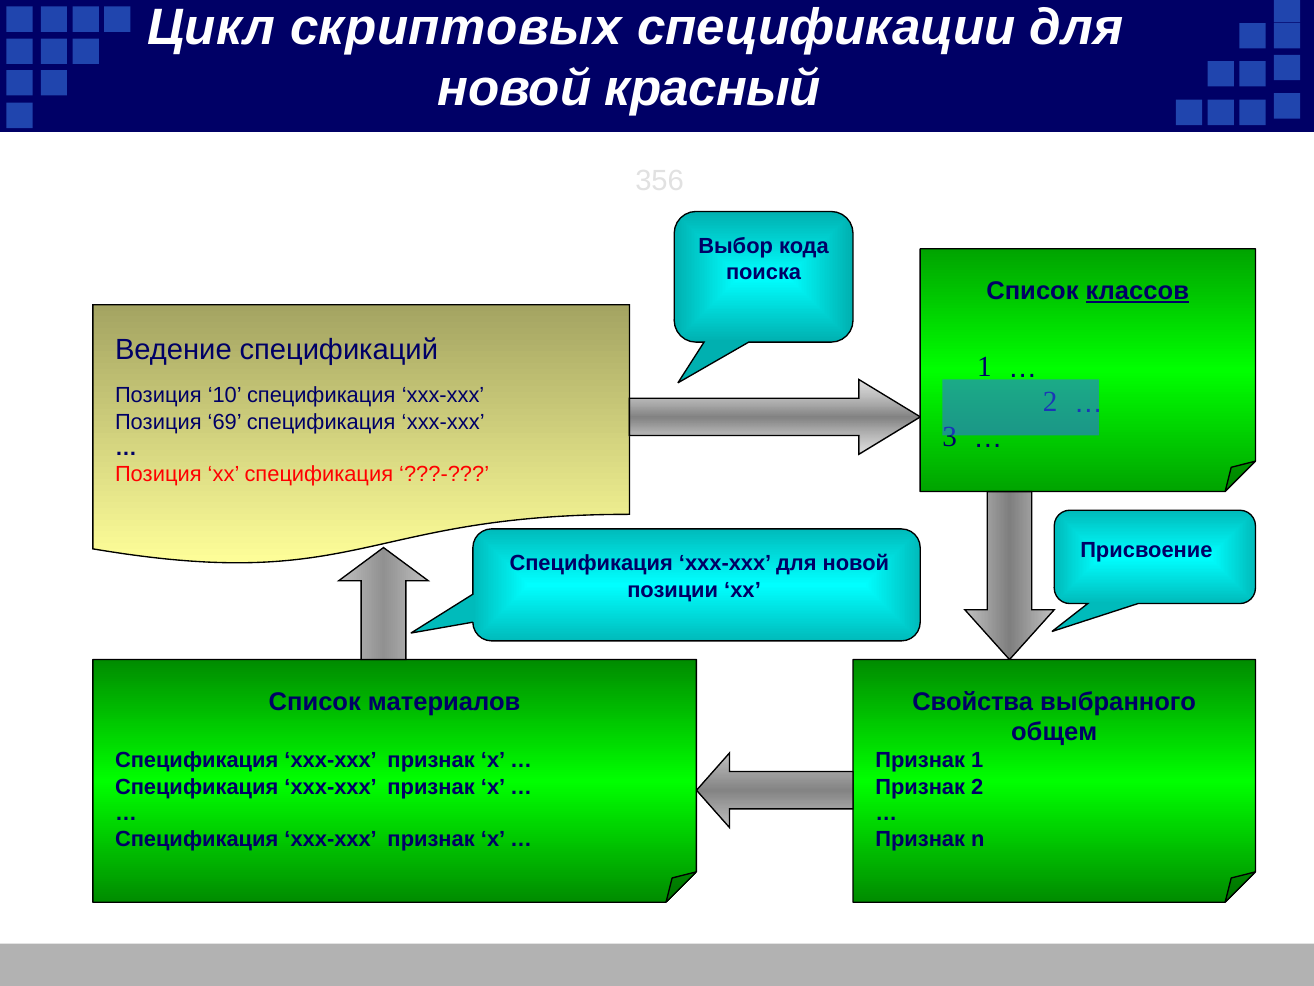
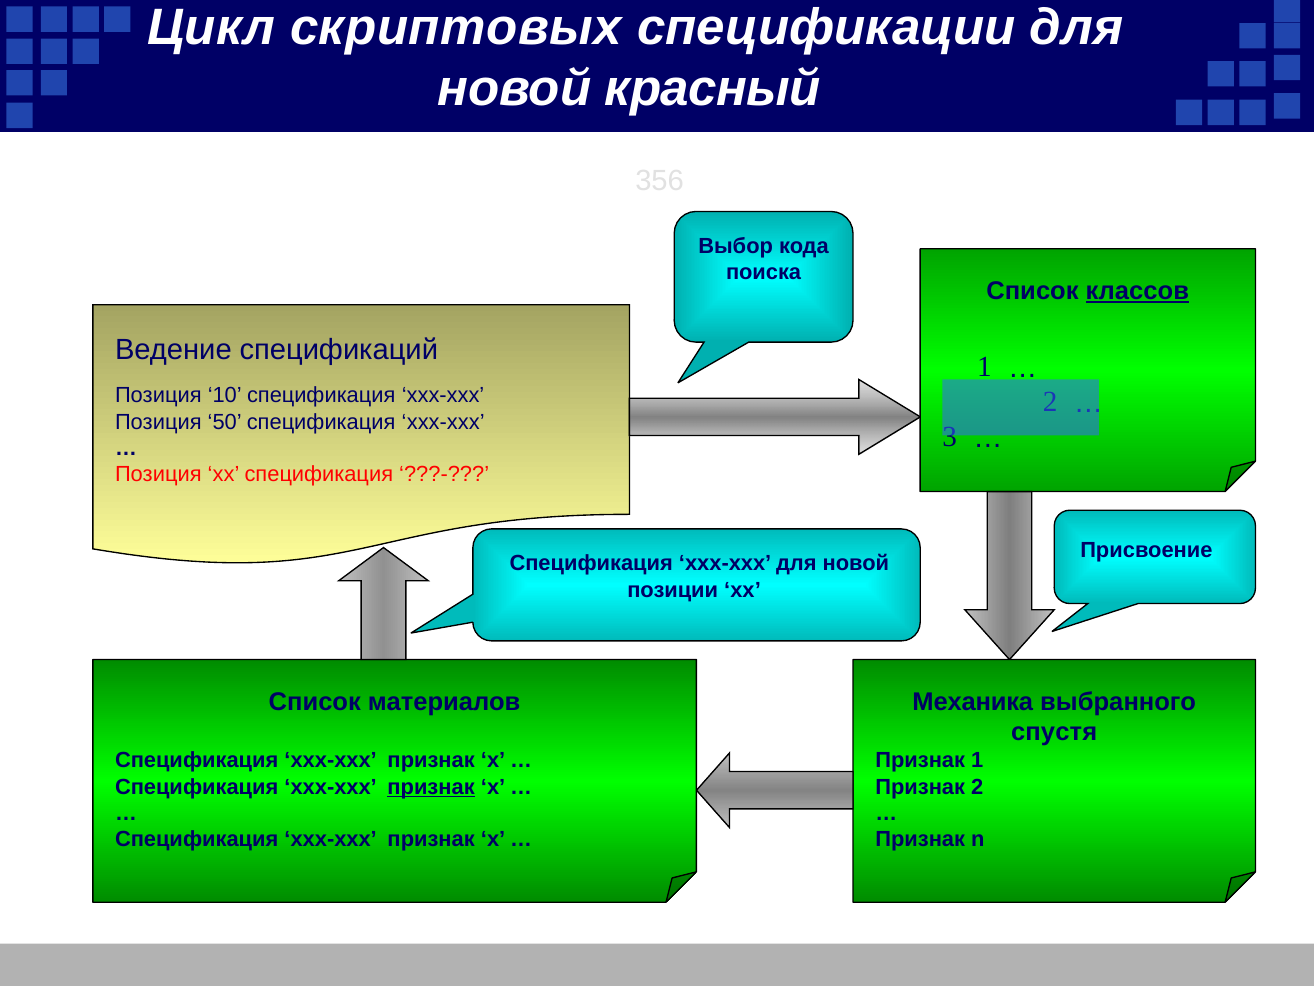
69: 69 -> 50 (225, 422)
Свойства: Свойства -> Механика (973, 701)
общем: общем -> спустя (1054, 732)
признак underline: none -> present (431, 787)
